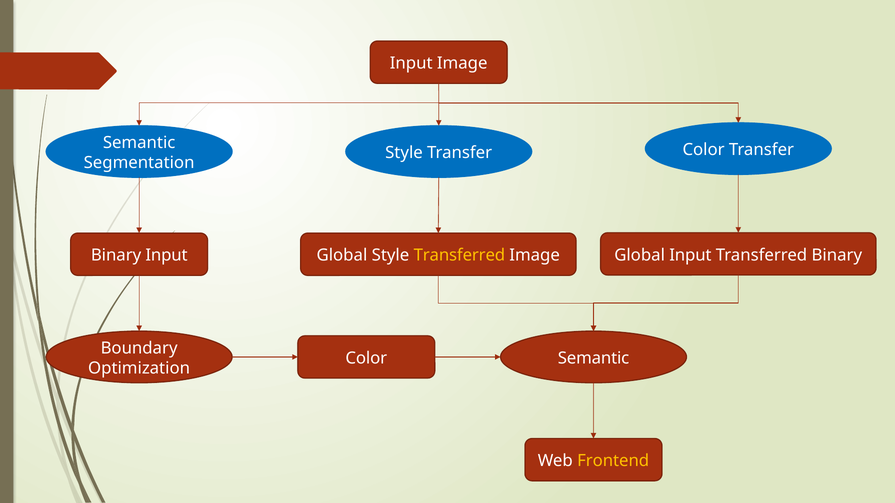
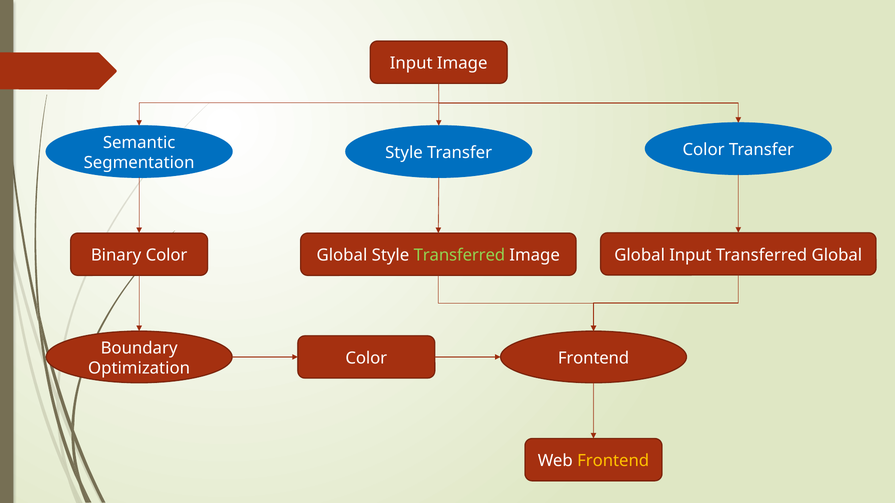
Transferred Binary: Binary -> Global (837, 255)
Binary Input: Input -> Color (167, 256)
Transferred colour: yellow -> light green (459, 256)
Semantic: Semantic -> Frontend (594, 358)
